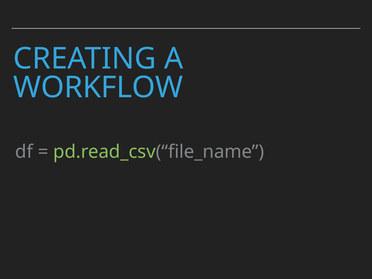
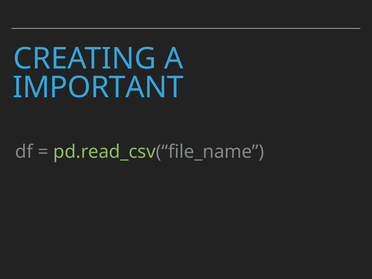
WORKFLOW: WORKFLOW -> IMPORTANT (98, 87)
